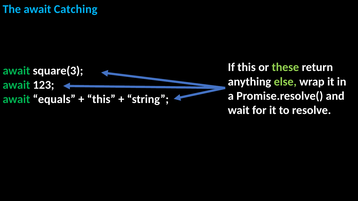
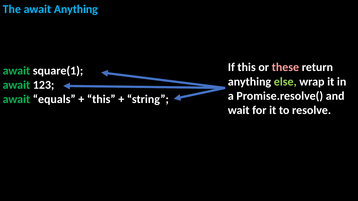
await Catching: Catching -> Anything (76, 9)
these colour: light green -> pink (285, 67)
square(3: square(3 -> square(1 (58, 71)
